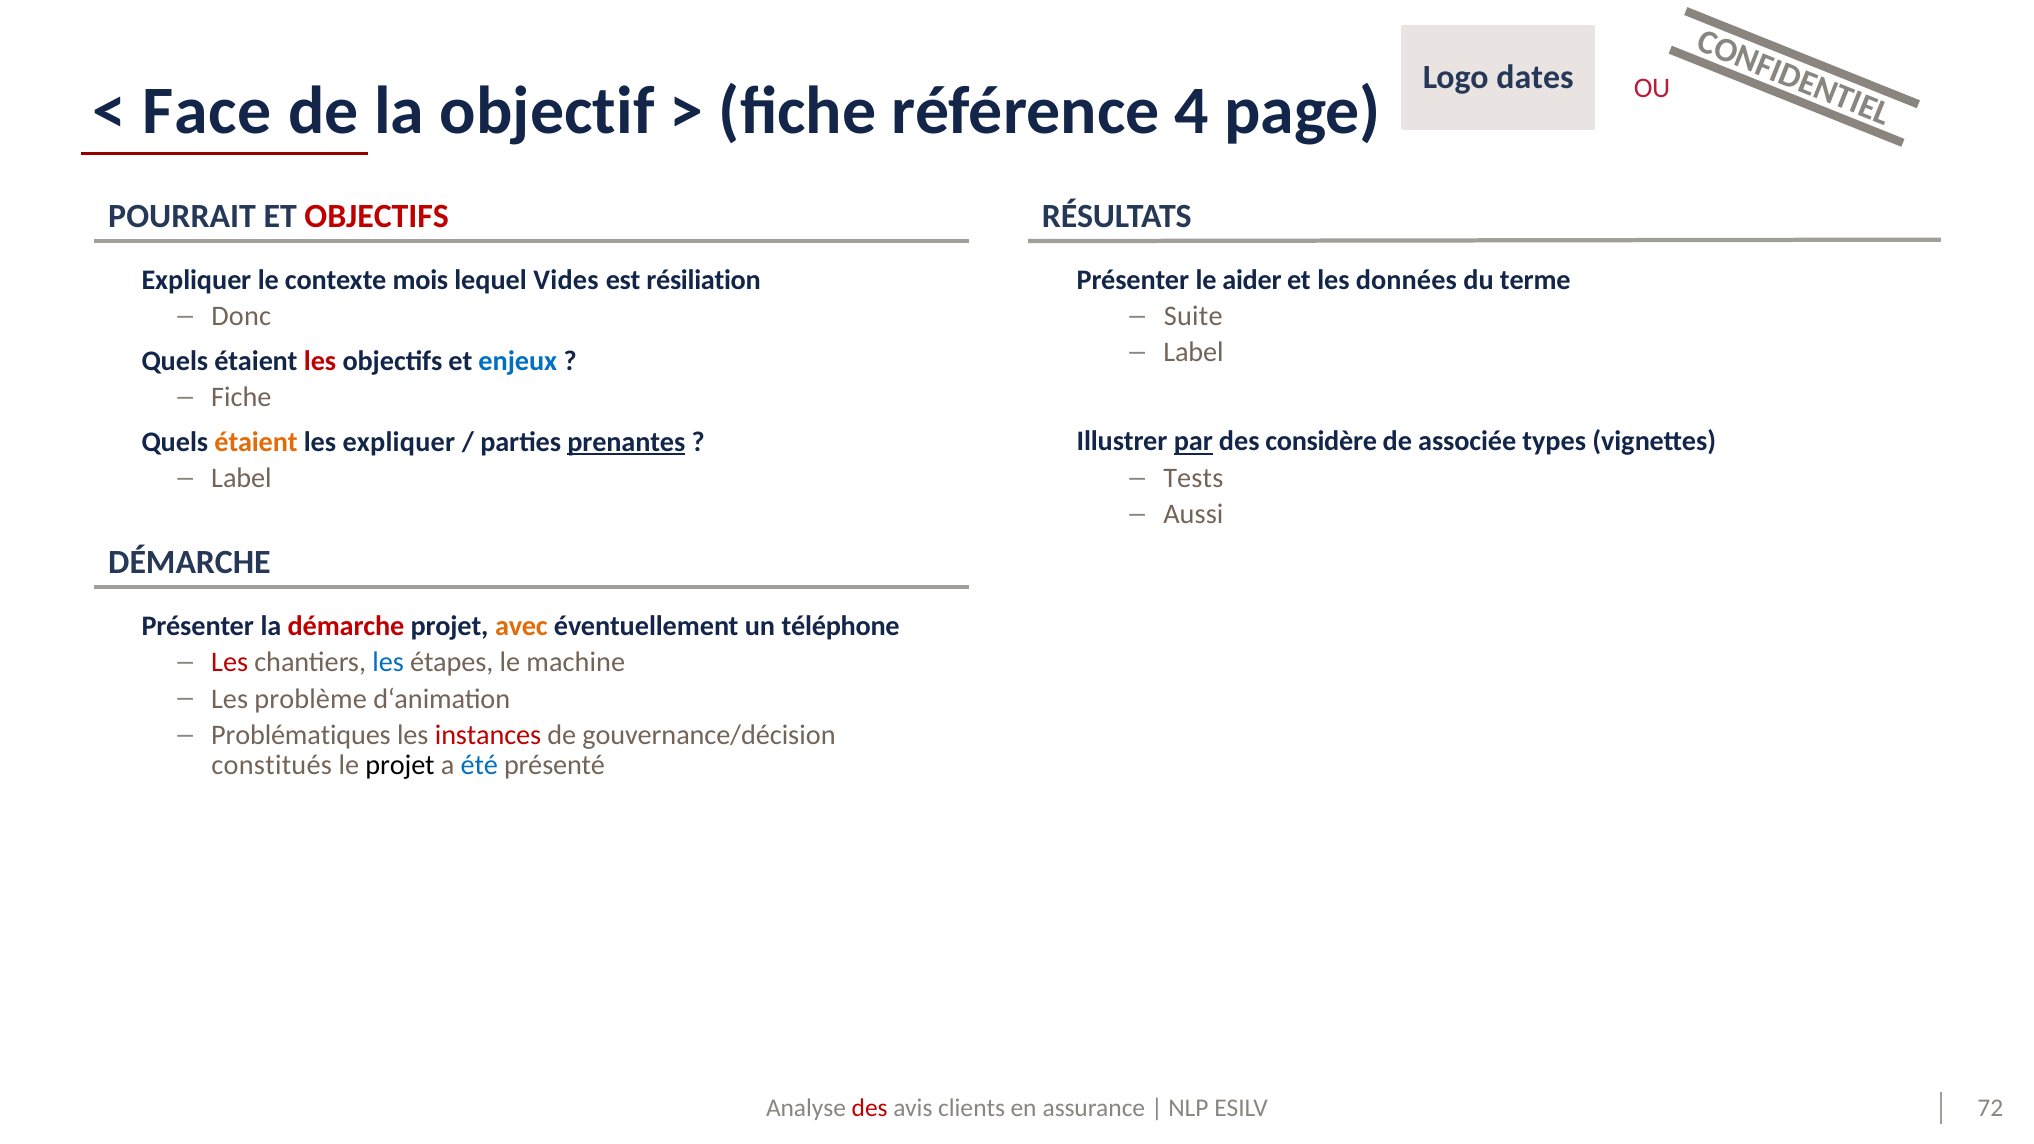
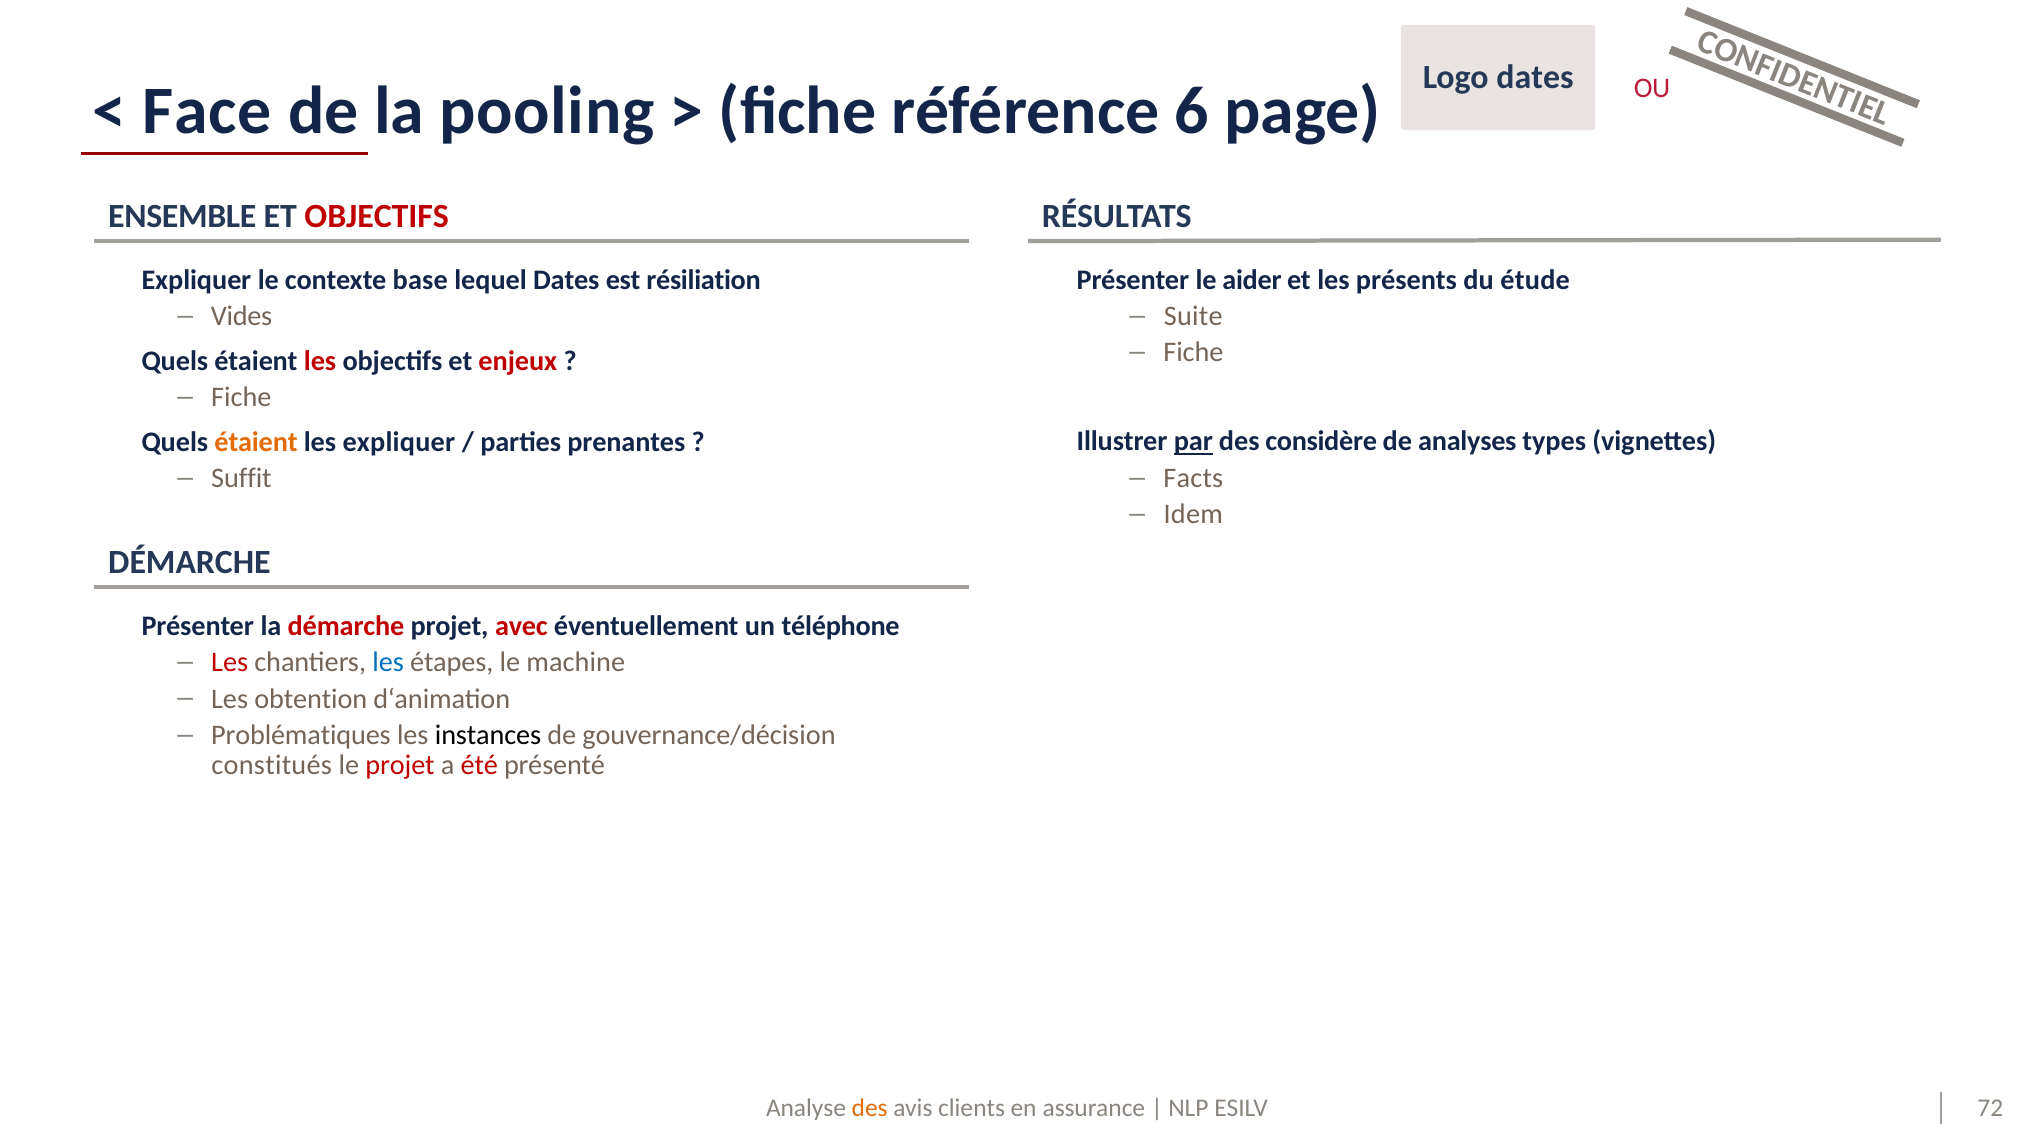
objectif: objectif -> pooling (547, 111)
4: 4 -> 6 (1192, 111)
POURRAIT: POURRAIT -> ENSEMBLE (182, 217)
données: données -> présents (1406, 280)
terme: terme -> étude (1535, 280)
mois: mois -> base (420, 280)
lequel Vides: Vides -> Dates (566, 280)
Donc: Donc -> Vides (241, 316)
Label: Label -> Fiche (1193, 352)
enjeux colour: blue -> red (518, 361)
associée: associée -> analyses (1467, 442)
prenantes underline: present -> none (626, 442)
Tests: Tests -> Facts (1193, 478)
Label: Label -> Suffit (241, 478)
Aussi: Aussi -> Idem (1193, 514)
avec colour: orange -> red (521, 626)
problème: problème -> obtention (311, 699)
instances colour: red -> black (488, 735)
projet colour: black -> red (400, 766)
été colour: blue -> red (479, 766)
des colour: red -> orange (870, 1108)
